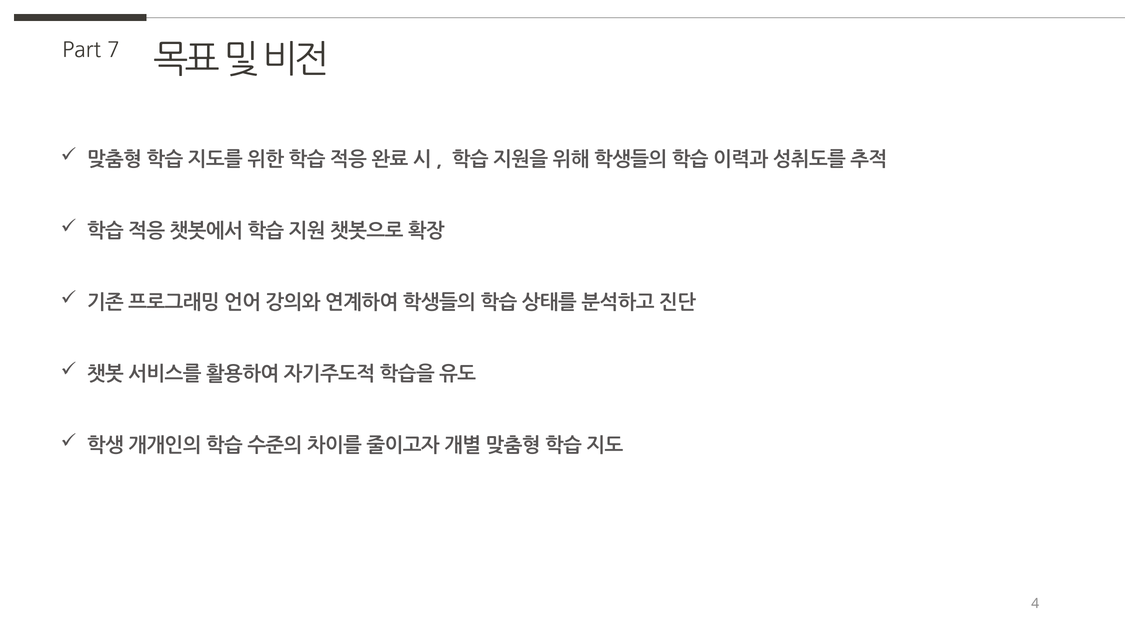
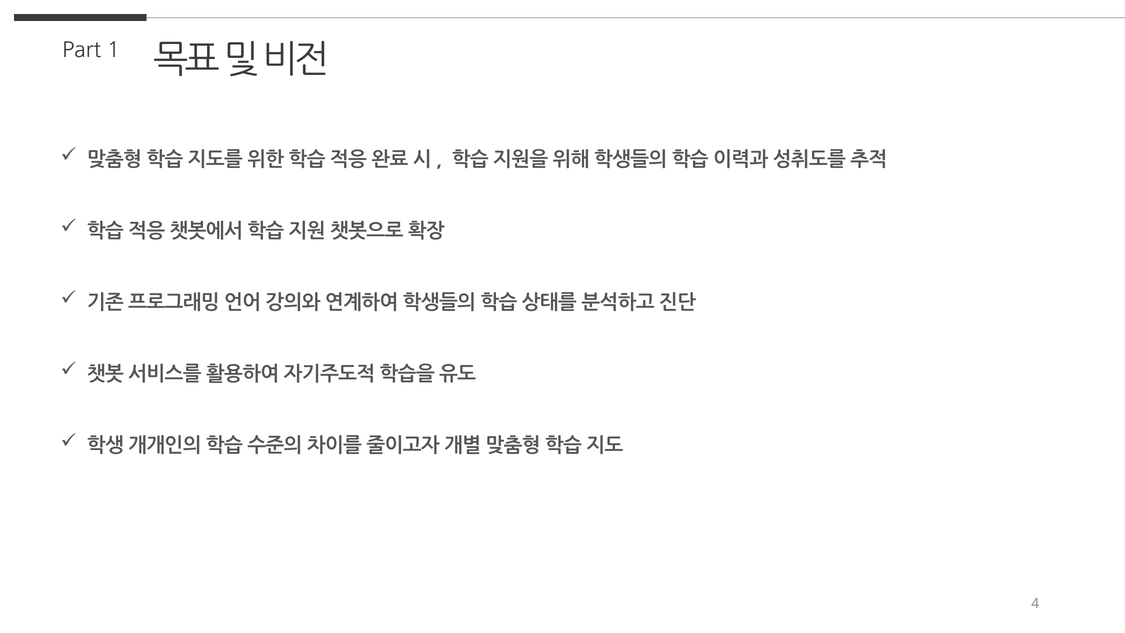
7: 7 -> 1 (113, 50)
